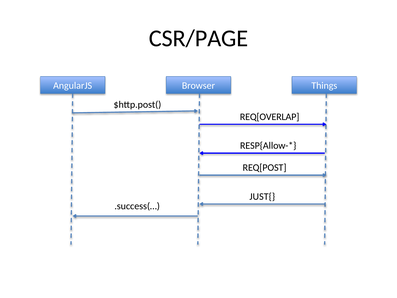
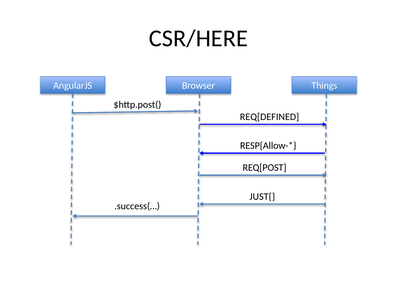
CSR/PAGE: CSR/PAGE -> CSR/HERE (198, 38)
REQ[OVERLAP: REQ[OVERLAP -> REQ[DEFINED (270, 117)
